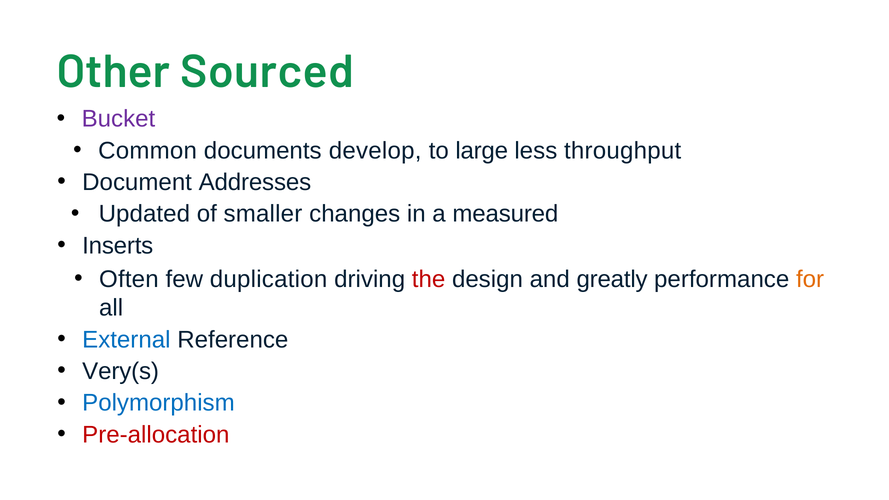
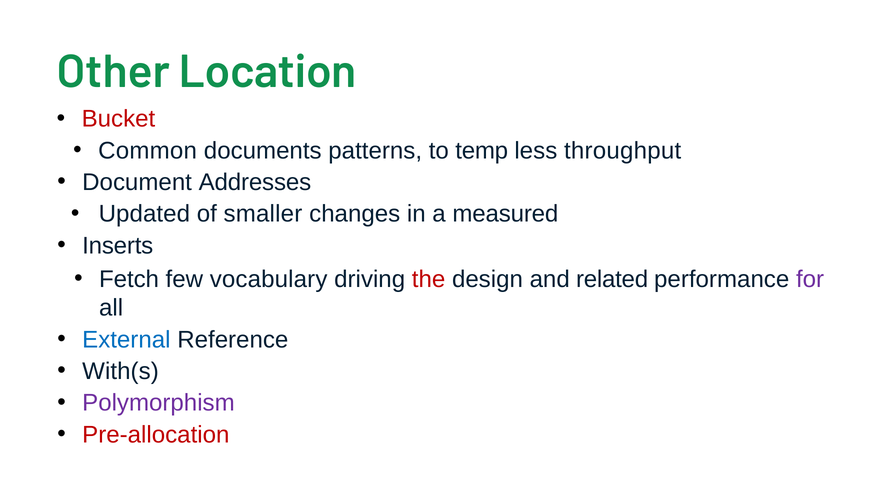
Sourced: Sourced -> Location (268, 72)
Bucket colour: purple -> red (118, 119)
develop: develop -> patterns (375, 151)
large: large -> temp (482, 151)
Often: Often -> Fetch (129, 279)
duplication: duplication -> vocabulary (269, 279)
greatly: greatly -> related (612, 279)
for colour: orange -> purple (810, 279)
Very(s: Very(s -> With(s (121, 371)
Polymorphism colour: blue -> purple (158, 403)
